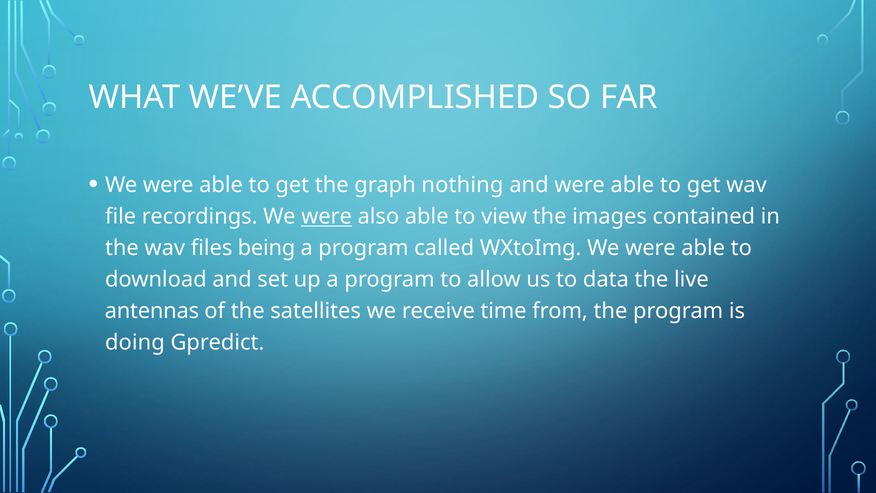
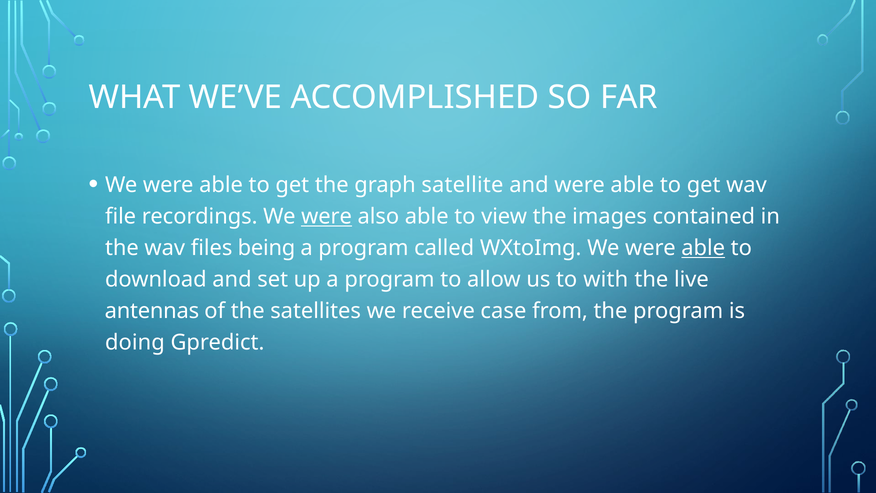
nothing: nothing -> satellite (462, 185)
able underline: none -> present (703, 248)
data: data -> with (606, 279)
time: time -> case (503, 311)
